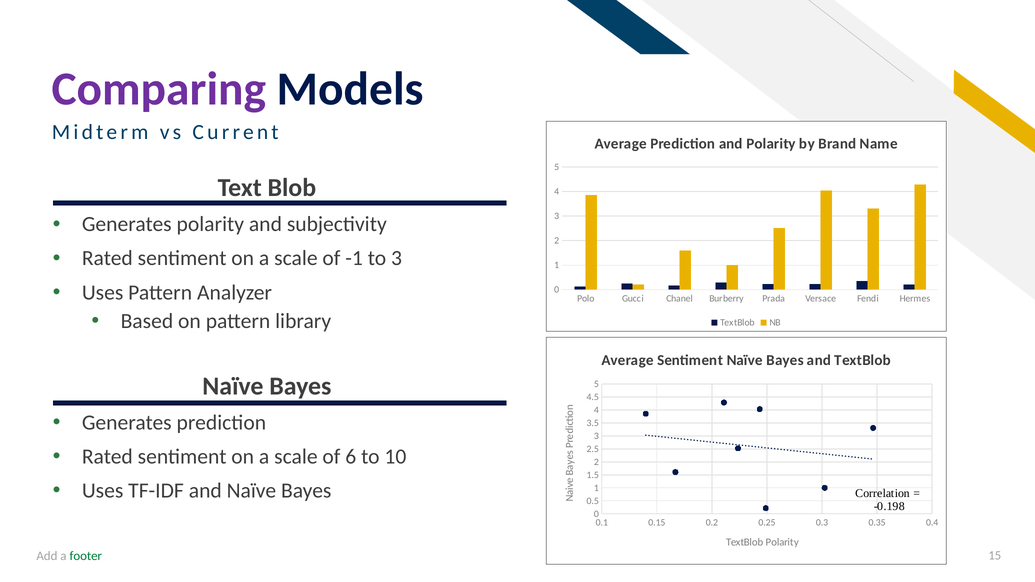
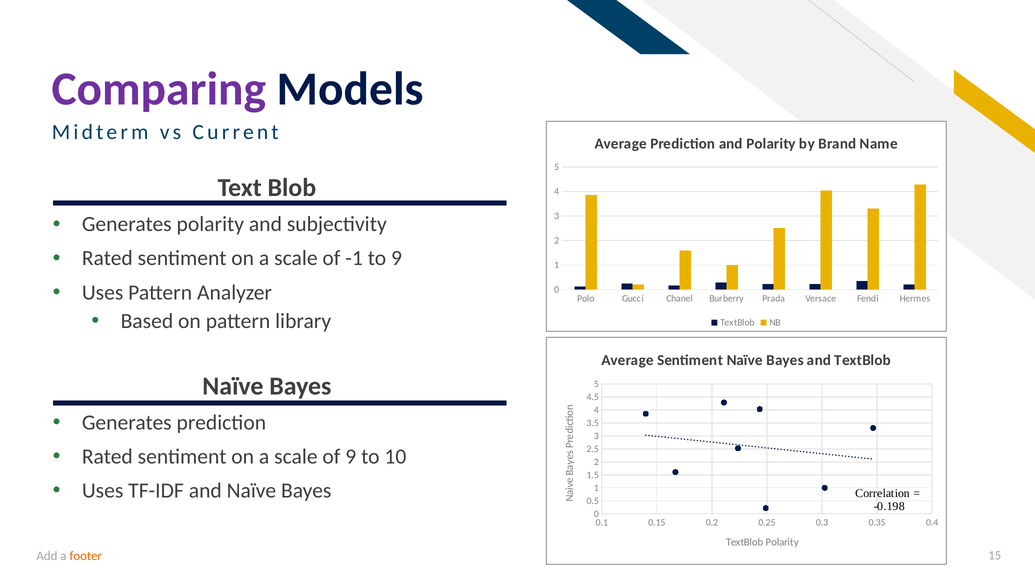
to 3: 3 -> 9 (397, 258)
of 6: 6 -> 9 (351, 457)
footer colour: green -> orange (86, 556)
